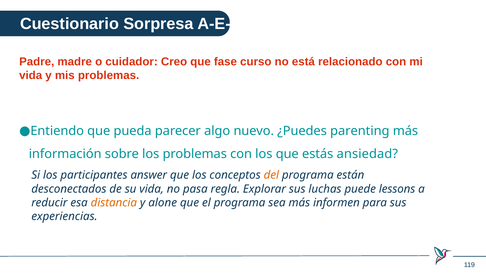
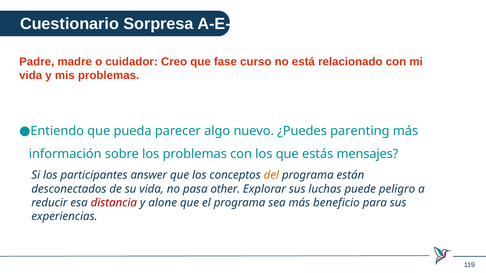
ansiedad: ansiedad -> mensajes (367, 154)
regla: regla -> other (225, 189)
lessons: lessons -> peligro (397, 189)
distancia colour: orange -> red (114, 203)
informen: informen -> beneficio (336, 203)
